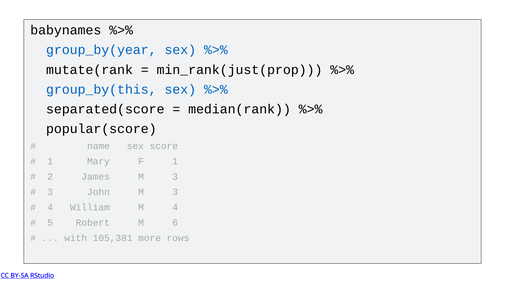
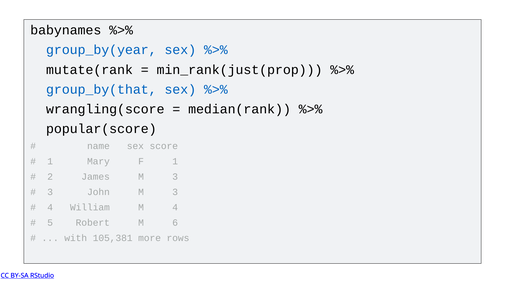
group_by(this: group_by(this -> group_by(that (101, 89)
separated(score: separated(score -> wrangling(score (105, 109)
